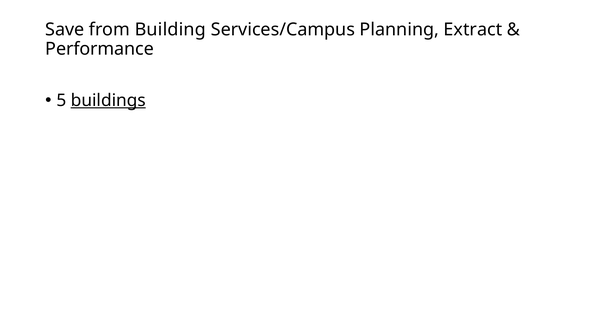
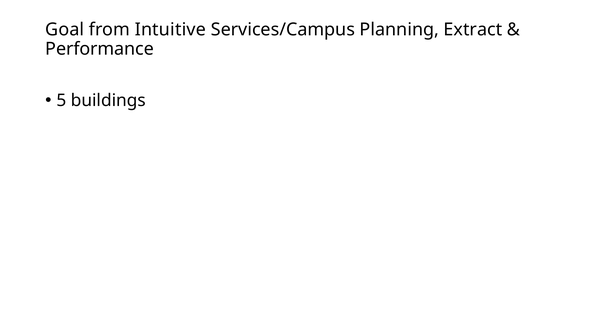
Save: Save -> Goal (65, 30)
Building: Building -> Intuitive (170, 30)
buildings underline: present -> none (108, 100)
